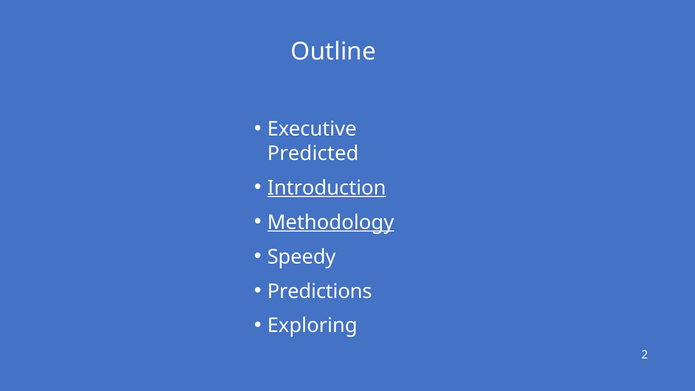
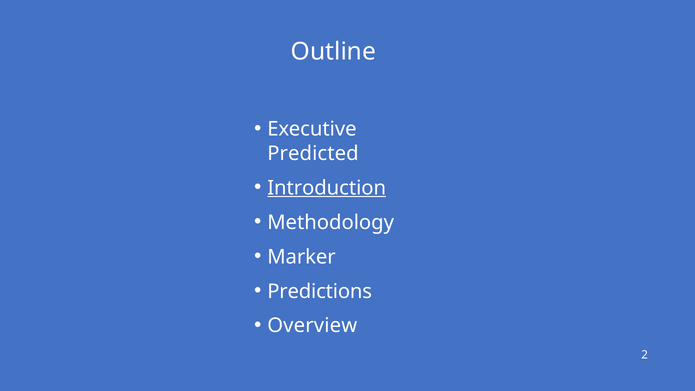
Methodology underline: present -> none (331, 222)
Speedy: Speedy -> Marker (301, 257)
Exploring: Exploring -> Overview (312, 326)
